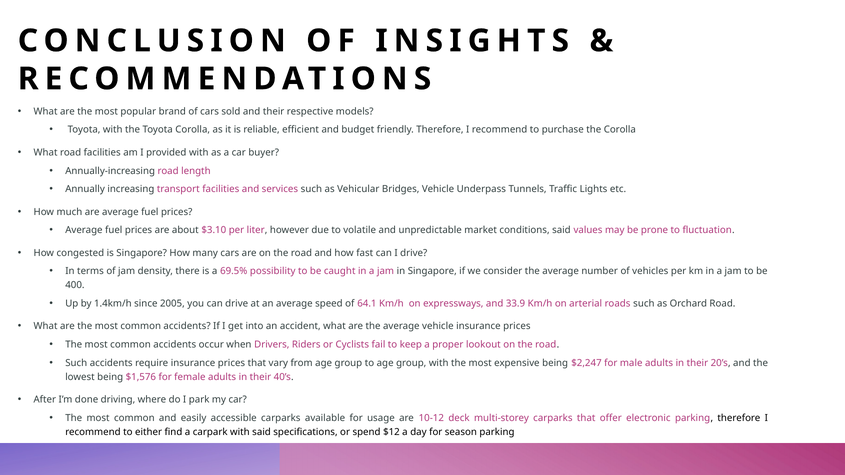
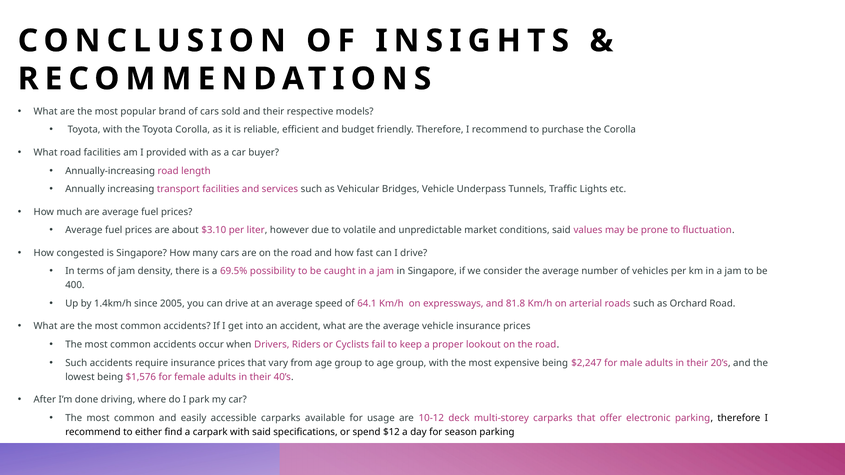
33.9: 33.9 -> 81.8 (516, 304)
